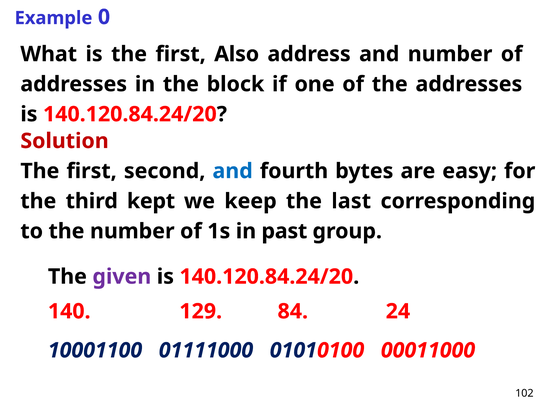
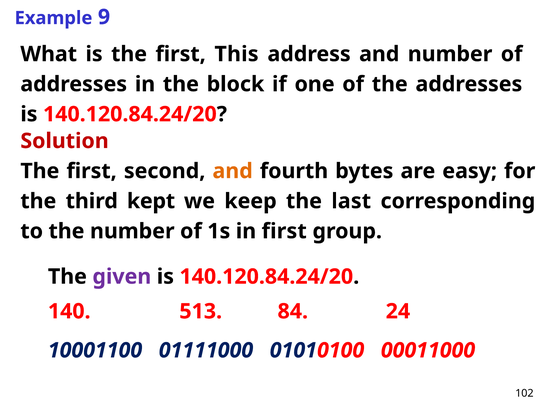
0: 0 -> 9 (104, 17)
Also: Also -> This (236, 54)
and colour: blue -> orange (233, 171)
in past: past -> first (284, 231)
129: 129 -> 513 (201, 312)
